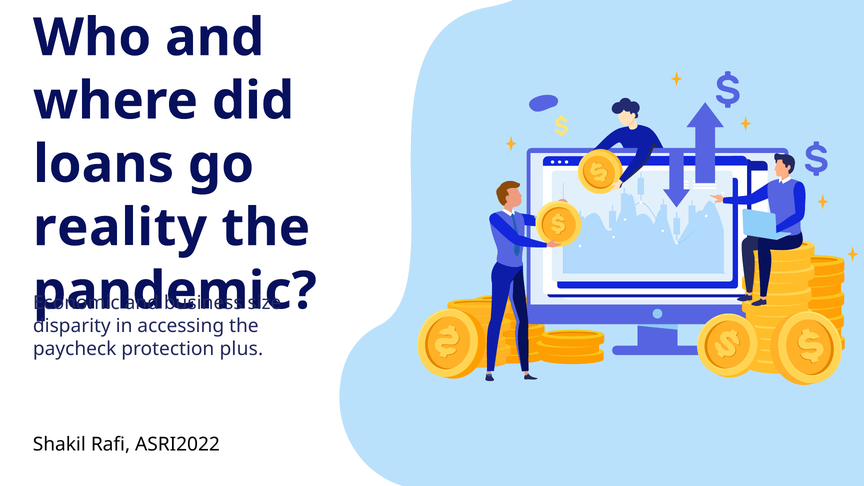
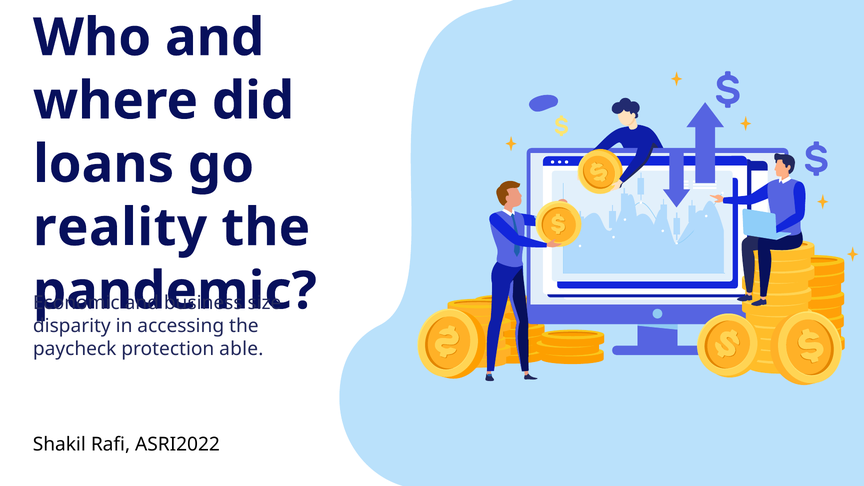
plus: plus -> able (241, 349)
